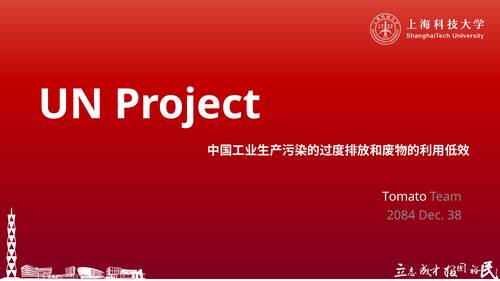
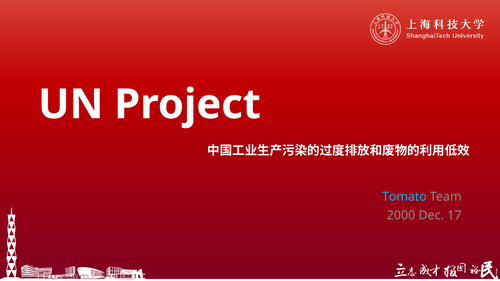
Tomato colour: white -> light blue (404, 197)
2084: 2084 -> 2000 (401, 215)
38: 38 -> 17 (454, 215)
